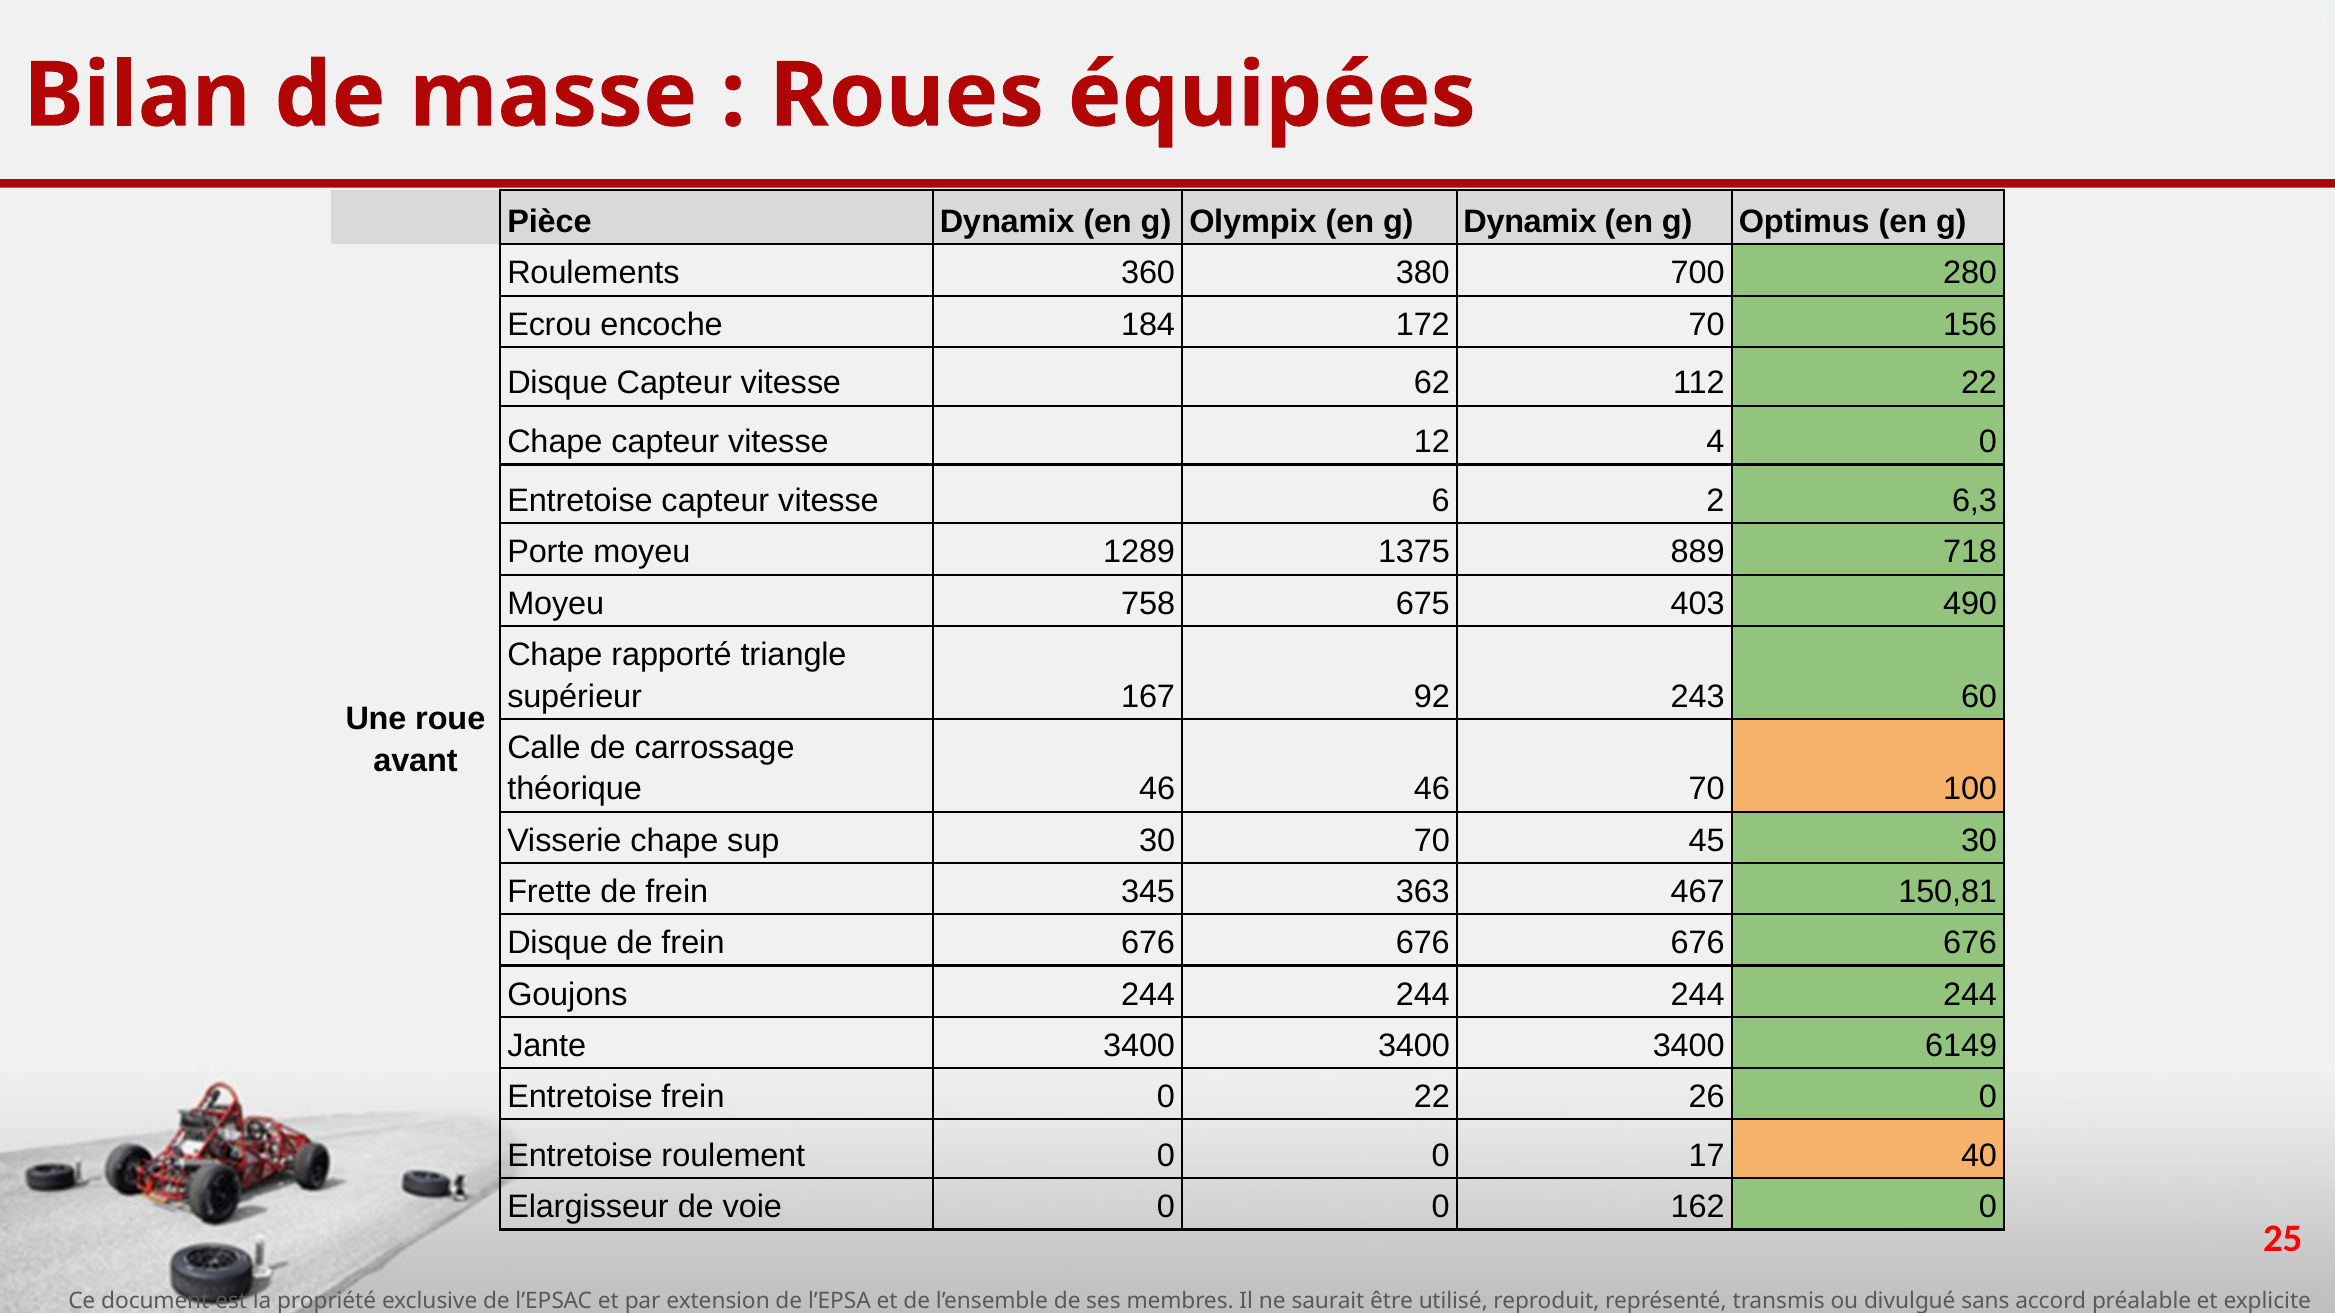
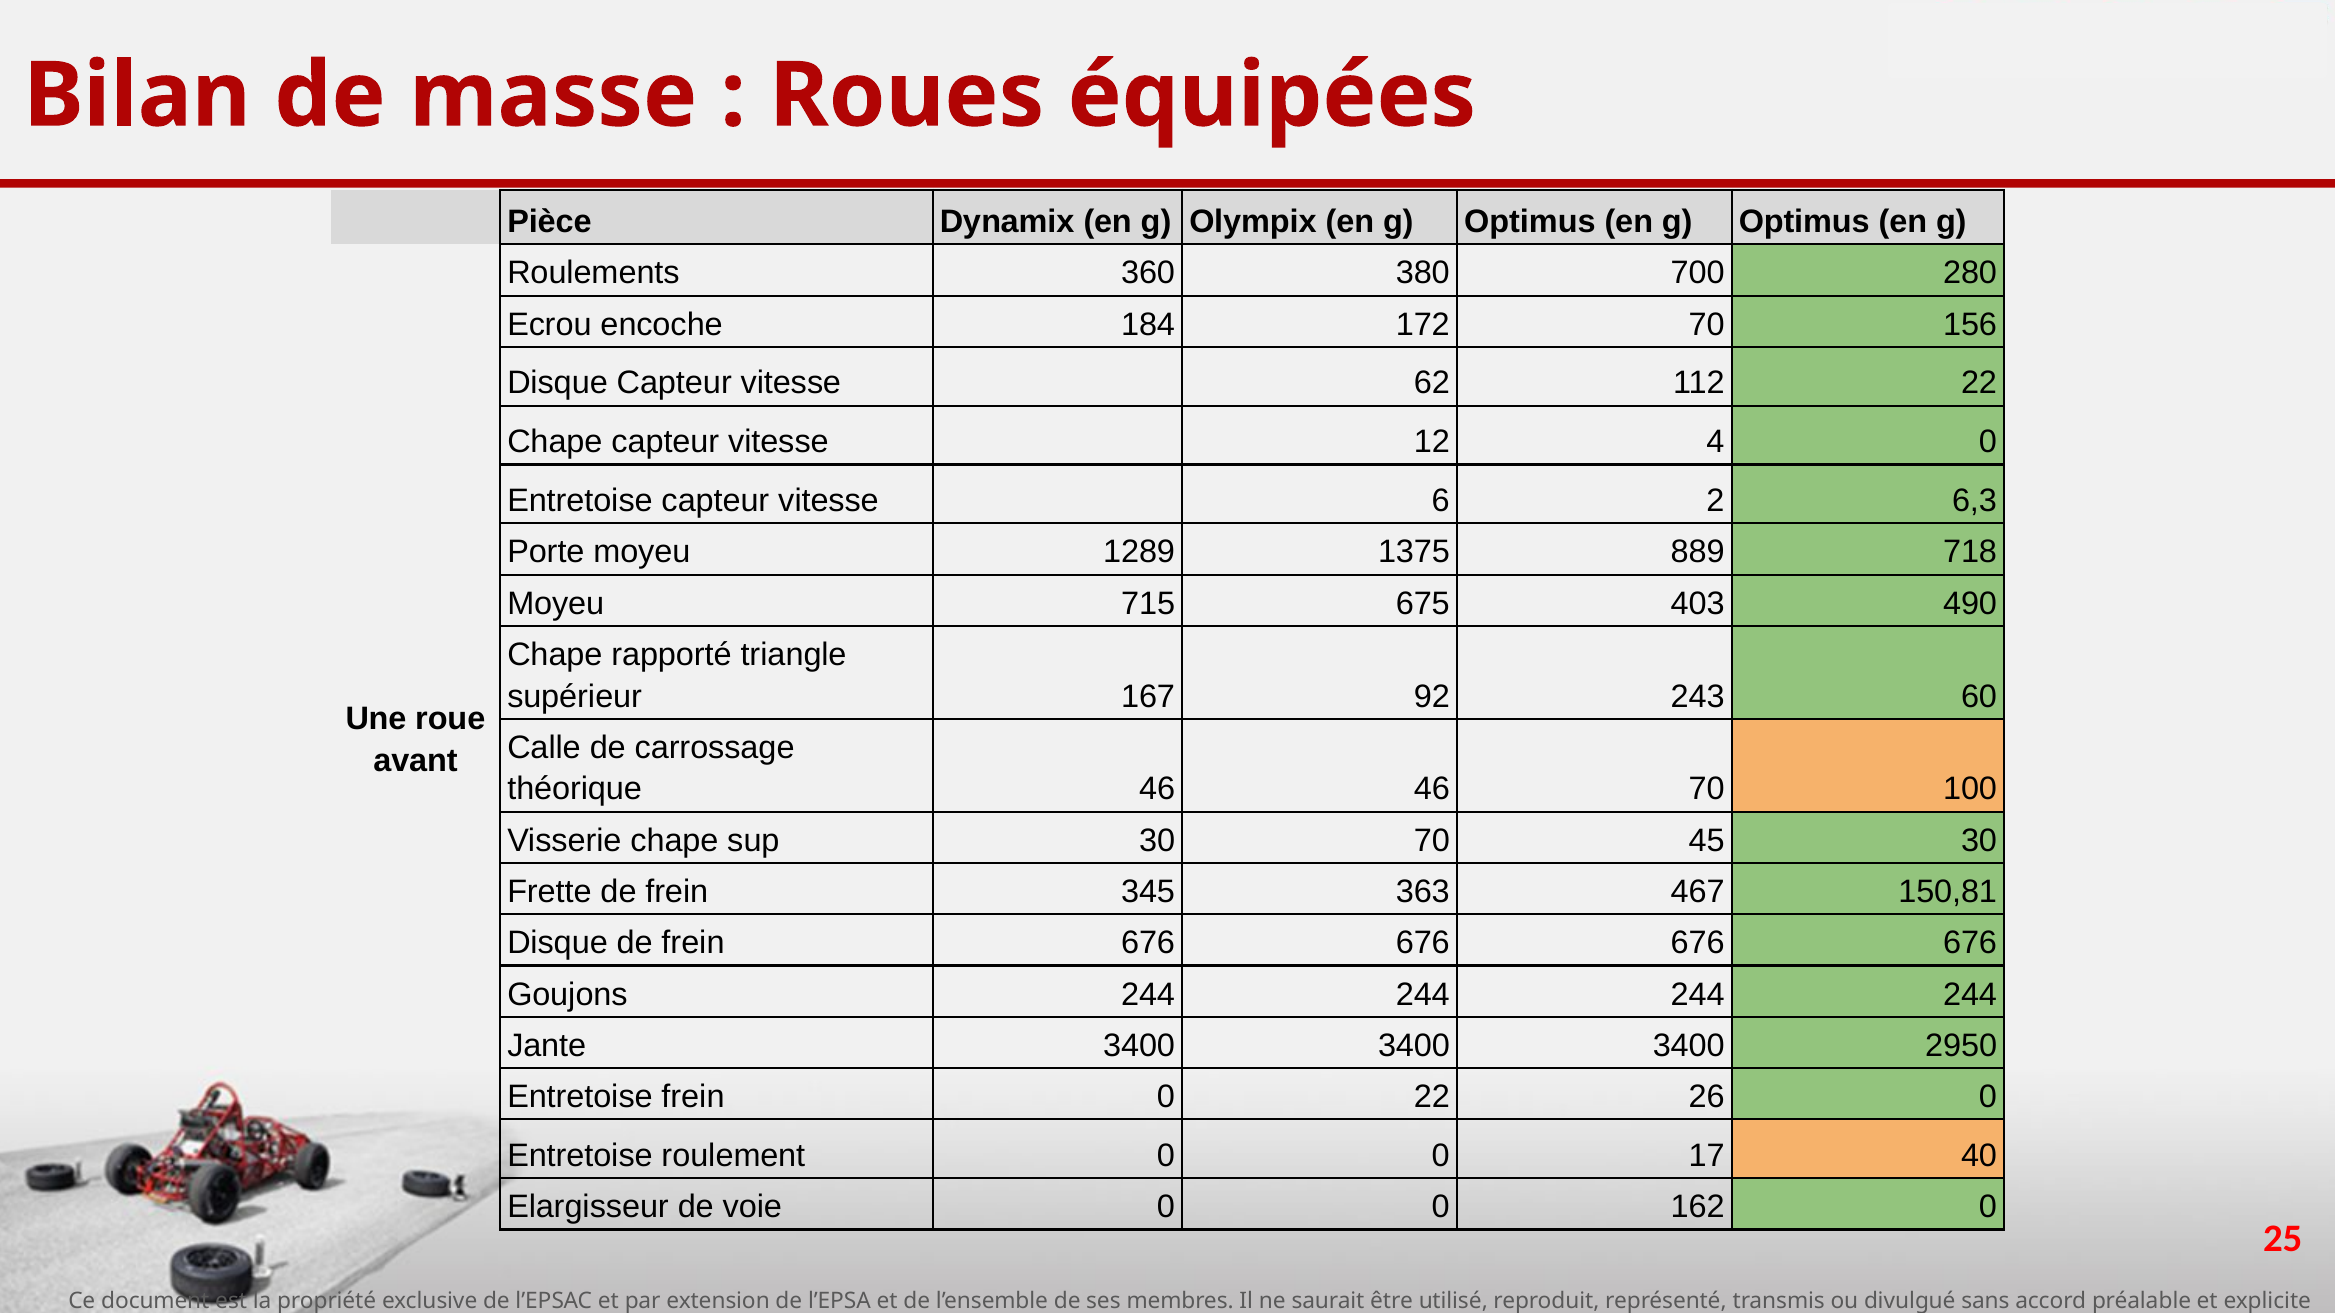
Olympix en g Dynamix: Dynamix -> Optimus (1530, 222)
758: 758 -> 715 (1148, 604)
6149: 6149 -> 2950 (1961, 1046)
